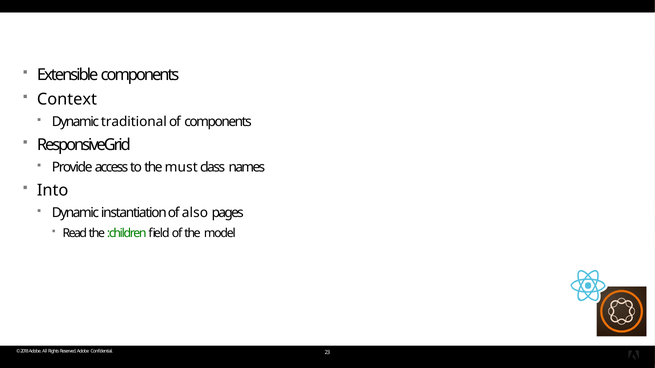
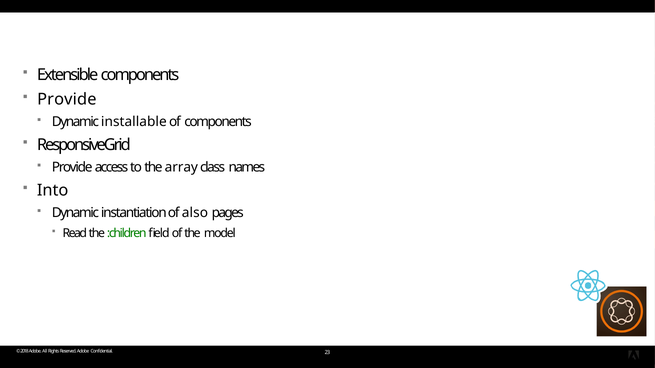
Context: Context -> Provide (67, 99)
traditional: traditional -> installable (134, 122)
must: must -> array (181, 167)
